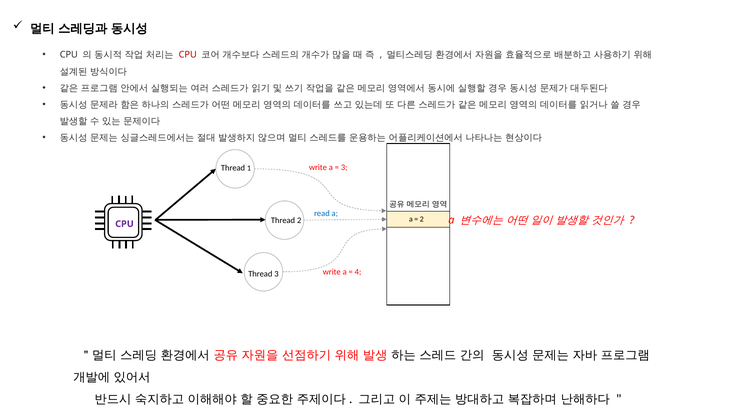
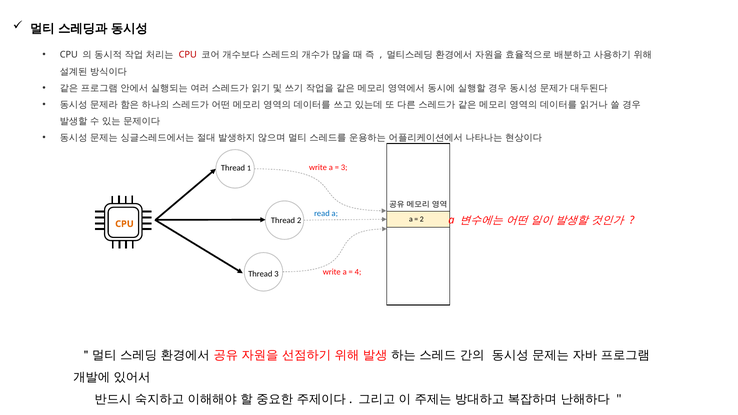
CPU colour: purple -> orange (124, 224)
